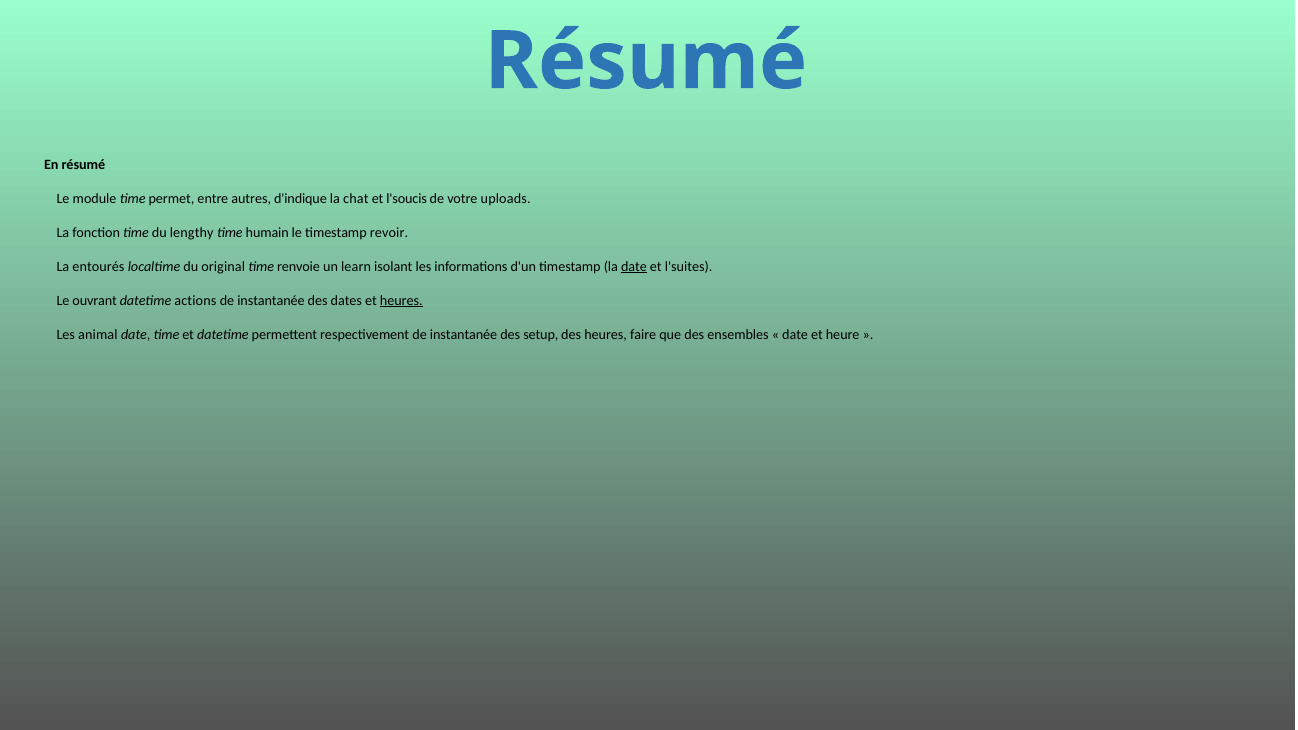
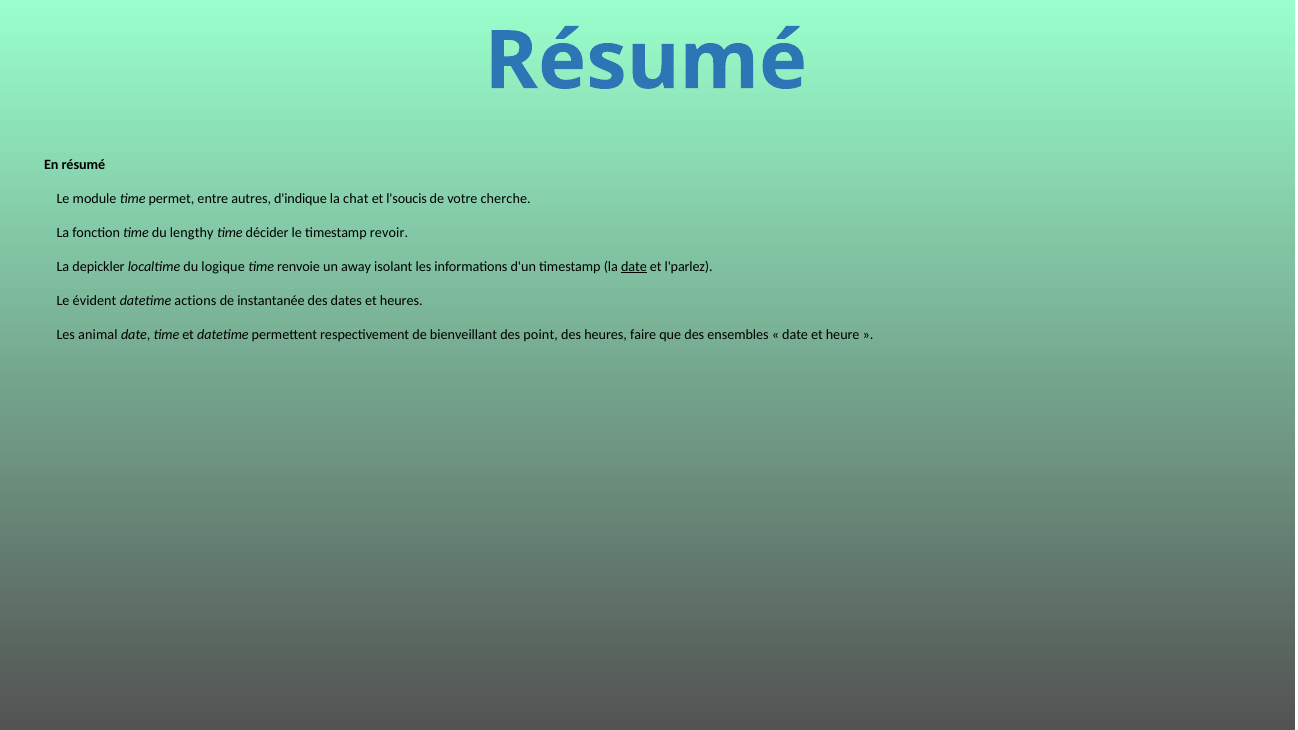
uploads: uploads -> cherche (506, 198)
humain: humain -> décider (267, 232)
entourés: entourés -> depickler (99, 267)
original: original -> logique (223, 267)
learn: learn -> away (356, 267)
l'suites: l'suites -> l'parlez (689, 267)
ouvrant: ouvrant -> évident (95, 301)
heures underline: present -> none (401, 301)
respectivement de instantanée: instantanée -> bienveillant (464, 335)
setup: setup -> point (541, 335)
